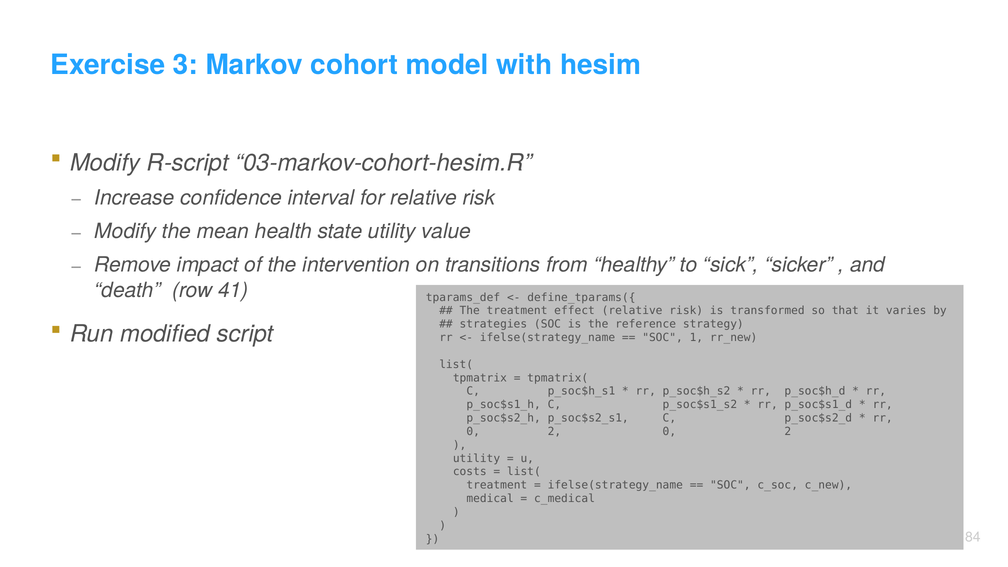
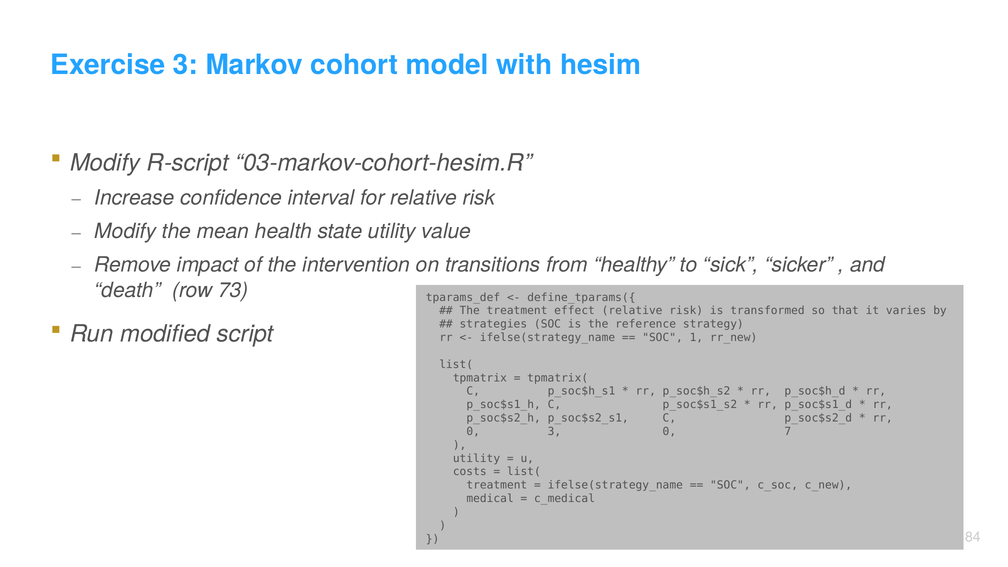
41: 41 -> 73 (233, 290)
2: 2 -> 3 (554, 432)
2: 2 -> 7 (788, 432)
